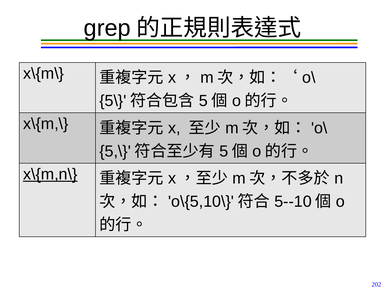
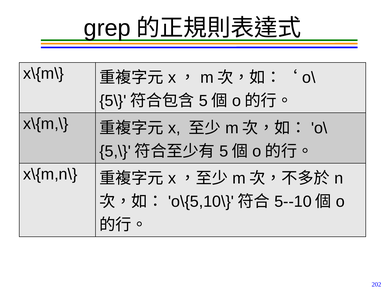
x\{m,n\ underline: present -> none (50, 174)
